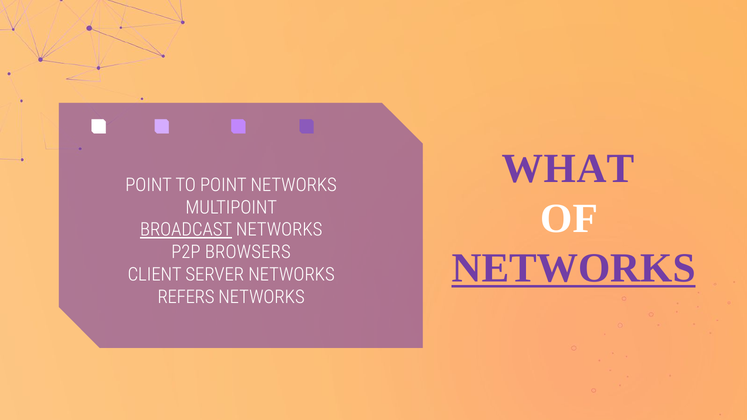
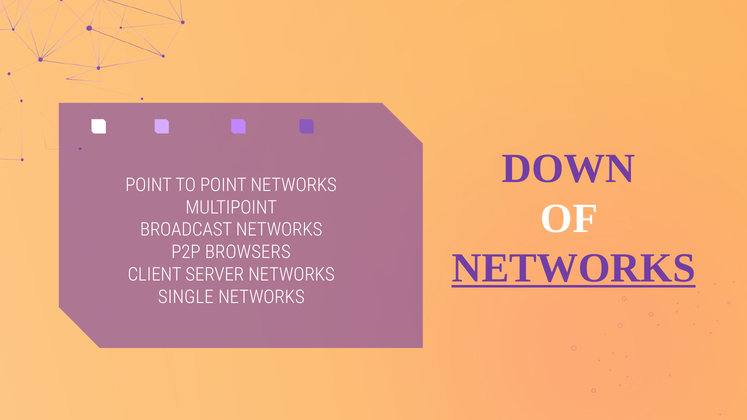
WHAT: WHAT -> DOWN (568, 169)
BROADCAST underline: present -> none (186, 230)
REFERS: REFERS -> SINGLE (186, 297)
